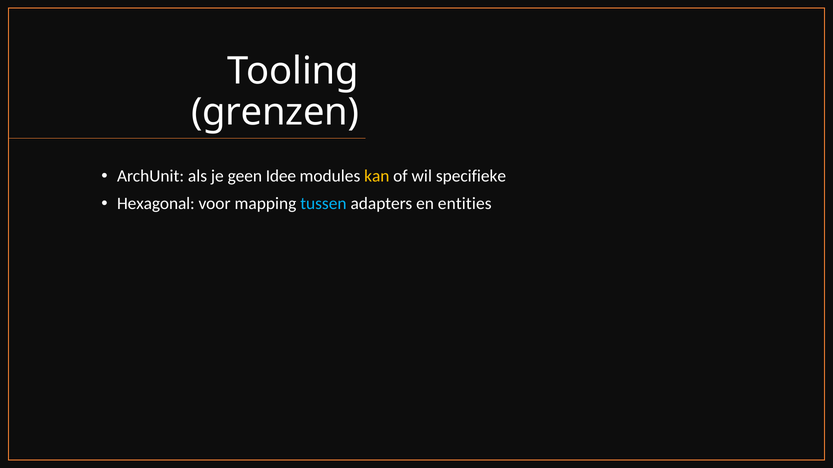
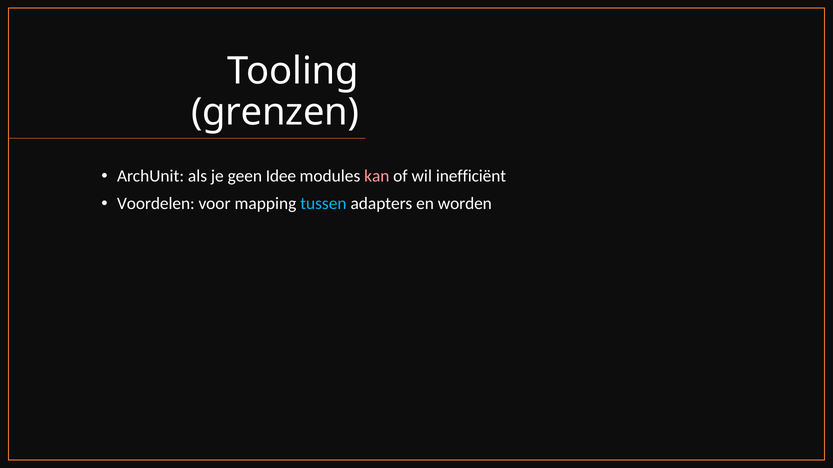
kan colour: yellow -> pink (377, 176)
specifieke: specifieke -> inefficiënt (471, 176)
Hexagonal: Hexagonal -> Voordelen (156, 204)
entities: entities -> worden (465, 204)
